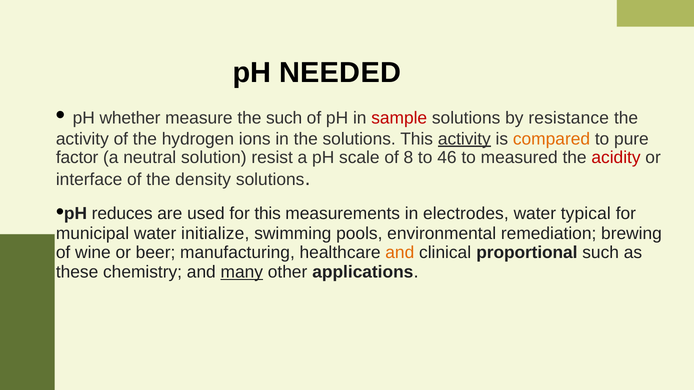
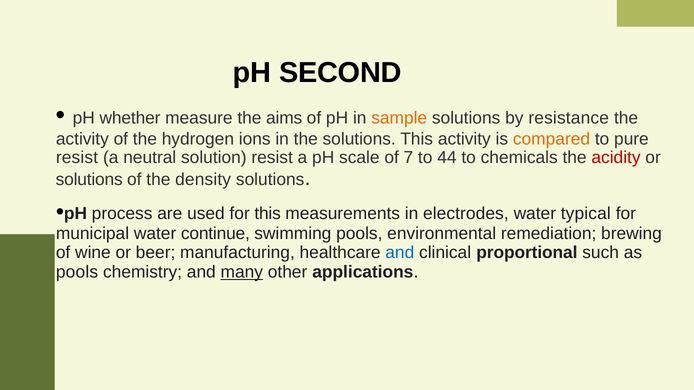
NEEDED: NEEDED -> SECOND (340, 73)
the such: such -> aims (284, 118)
sample colour: red -> orange (399, 118)
activity underline: present -> none (464, 139)
factor: factor -> resist (77, 158)
8: 8 -> 7 (408, 158)
46: 46 -> 44 (447, 158)
measured: measured -> chemicals (519, 158)
interface: interface -> solutions (89, 180)
reduces: reduces -> process (122, 214)
initialize: initialize -> continue (215, 234)
and colour: orange -> blue (400, 253)
these: these -> pools (77, 272)
